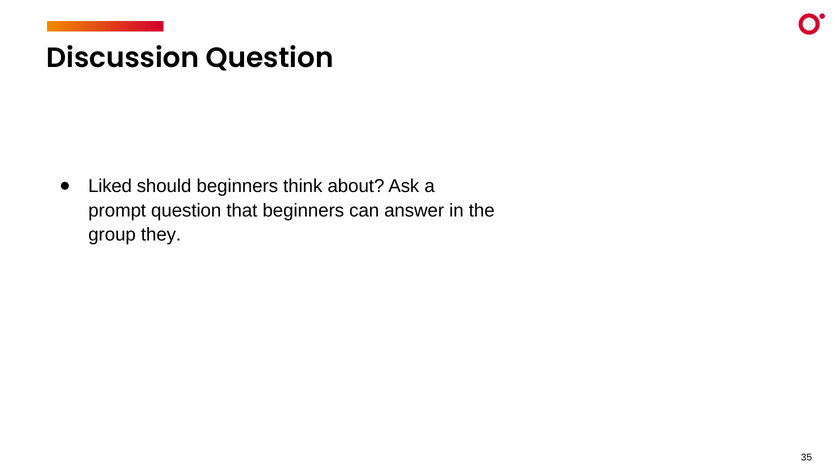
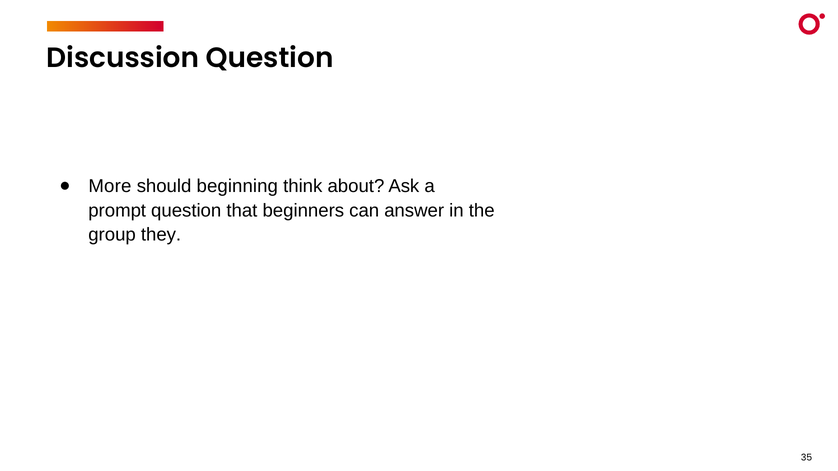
Liked: Liked -> More (110, 186)
should beginners: beginners -> beginning (237, 186)
